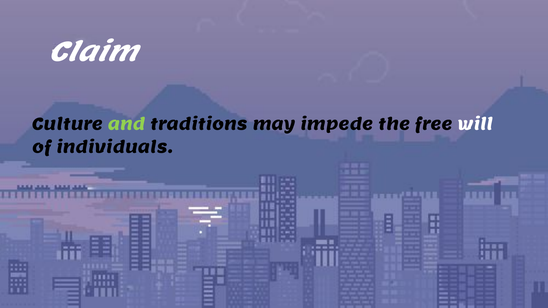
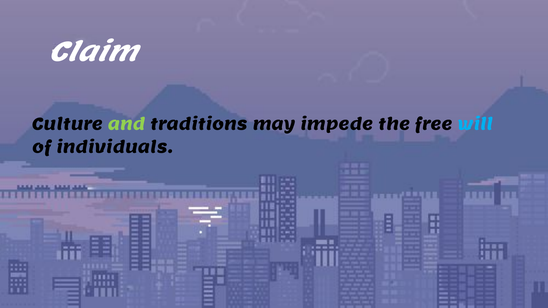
will colour: white -> light blue (475, 124)
